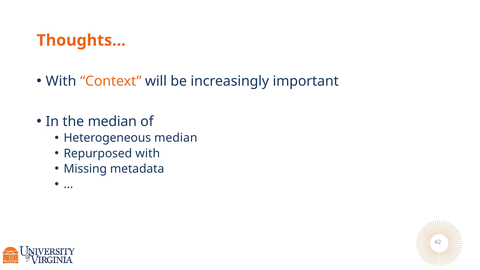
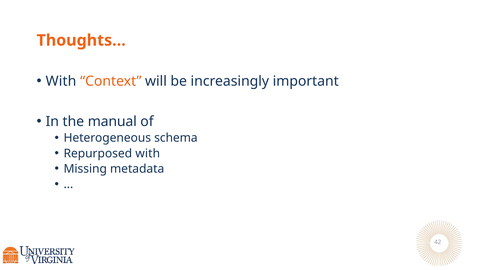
the median: median -> manual (112, 121)
Heterogeneous median: median -> schema (176, 138)
